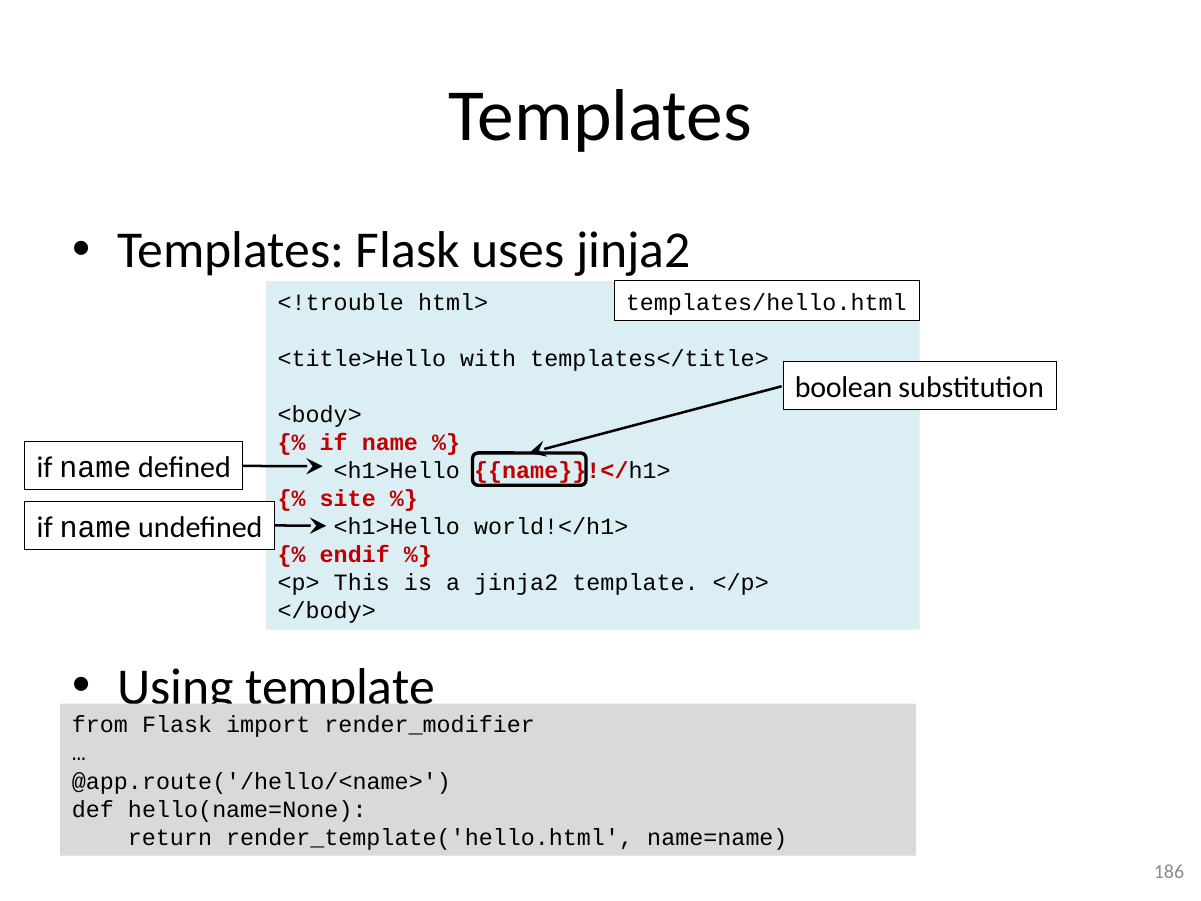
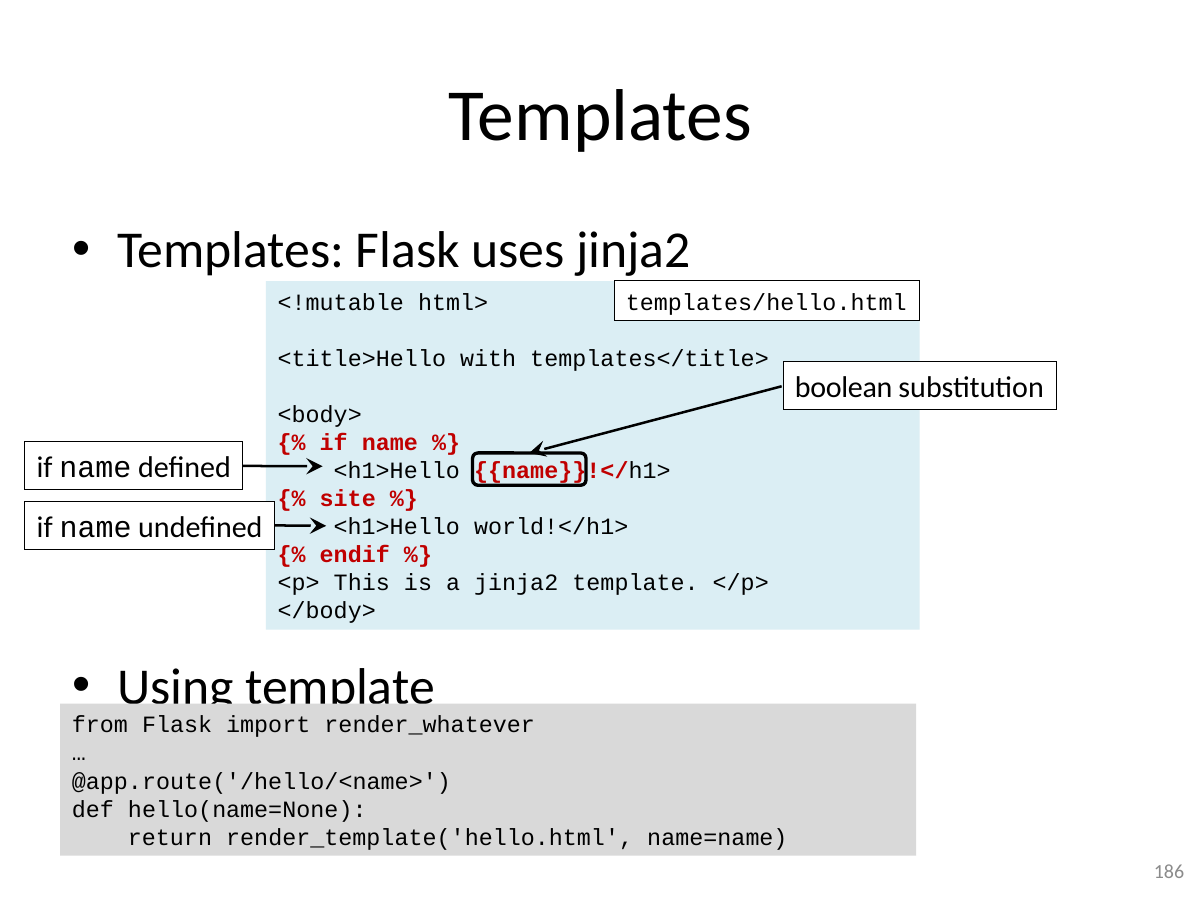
<!trouble: <!trouble -> <!mutable (341, 303)
render_modifier: render_modifier -> render_whatever (430, 725)
